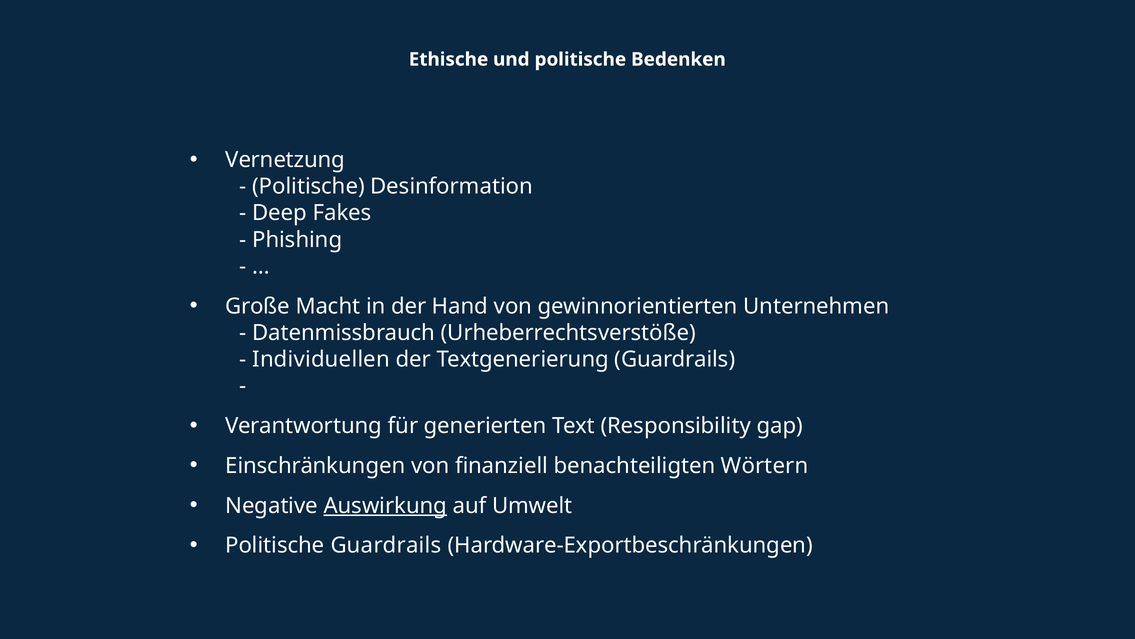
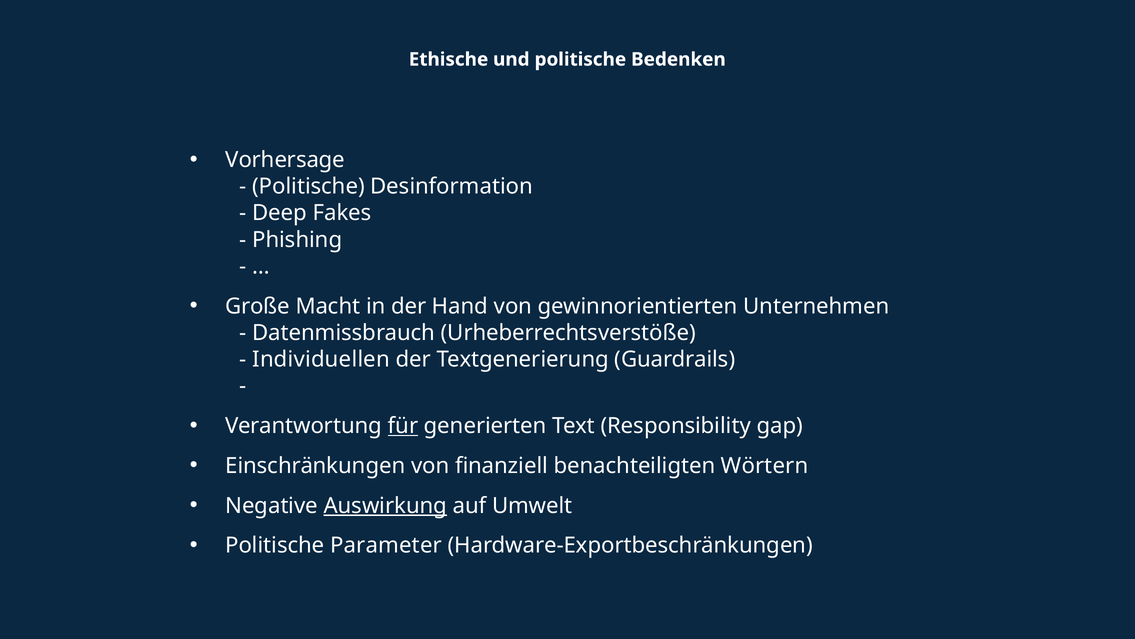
Vernetzung: Vernetzung -> Vorhersage (285, 160)
für underline: none -> present (403, 426)
Politische Guardrails: Guardrails -> Parameter (386, 545)
